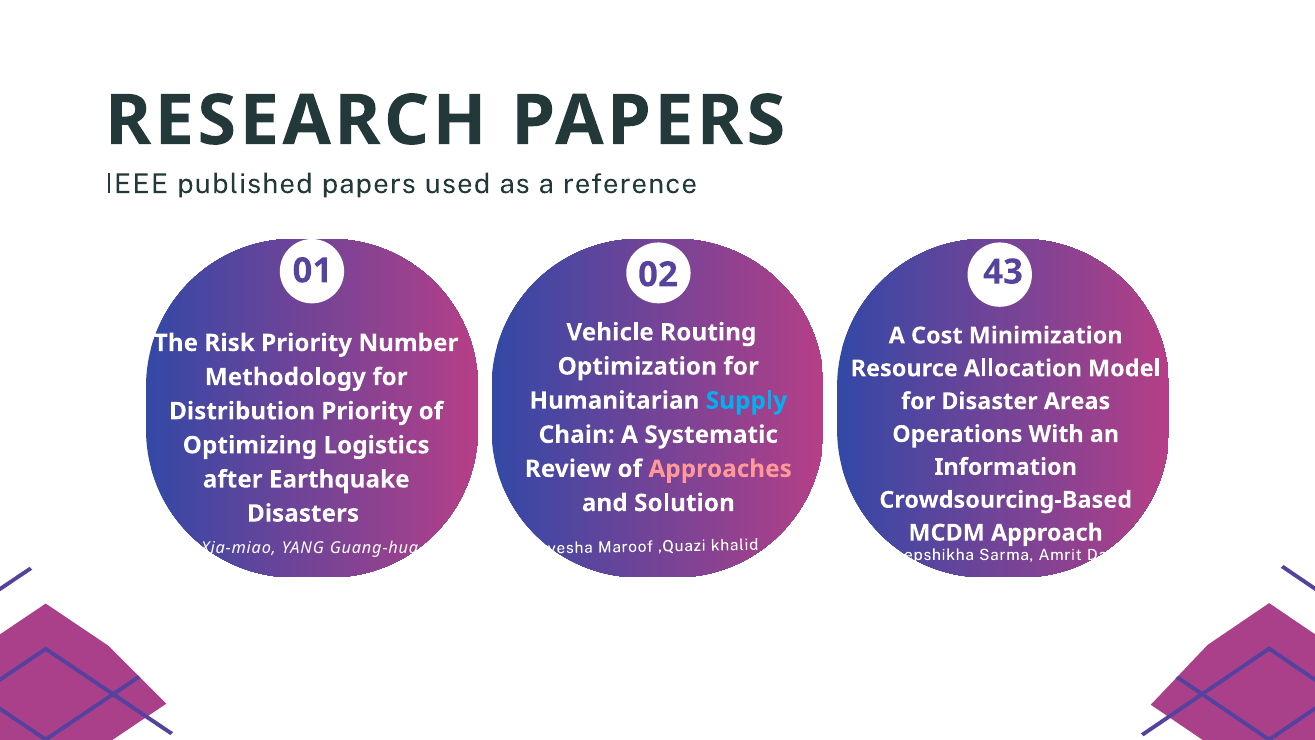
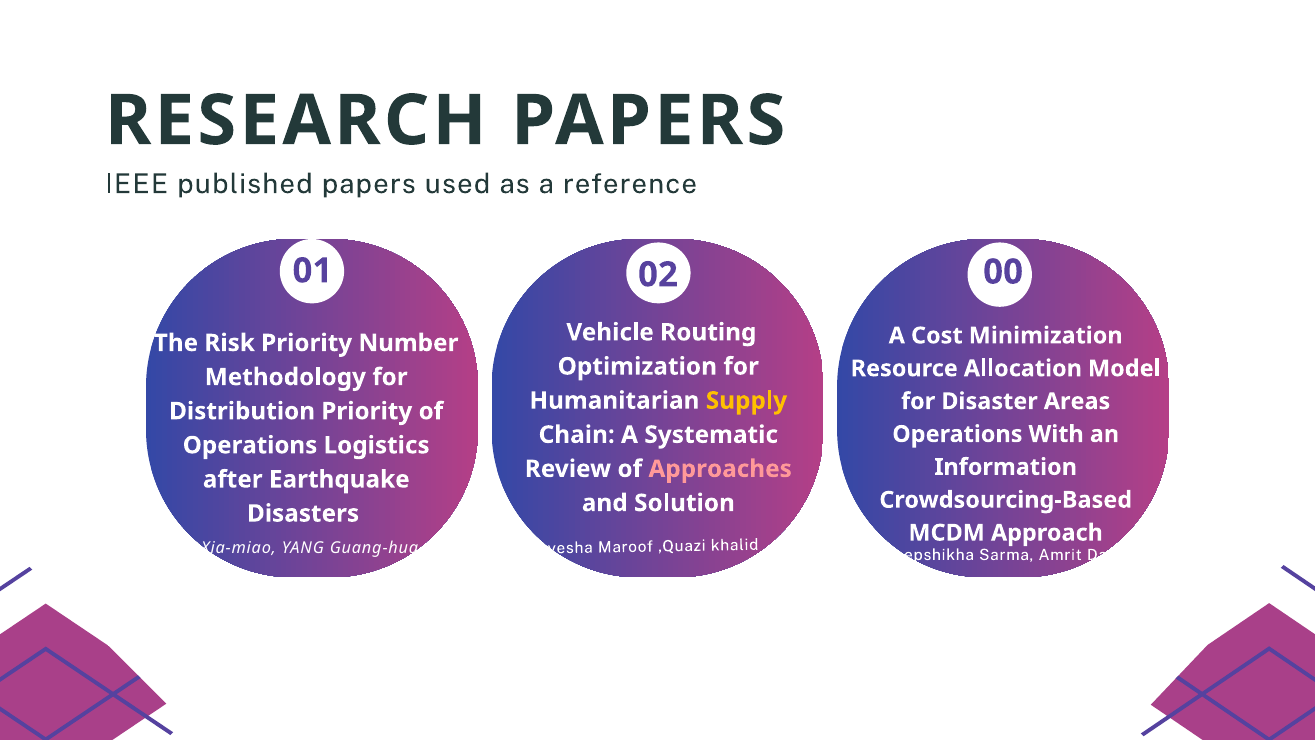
43: 43 -> 00 (1003, 272)
Supply colour: light blue -> yellow (746, 401)
Optimizing: Optimizing -> Operations (250, 445)
